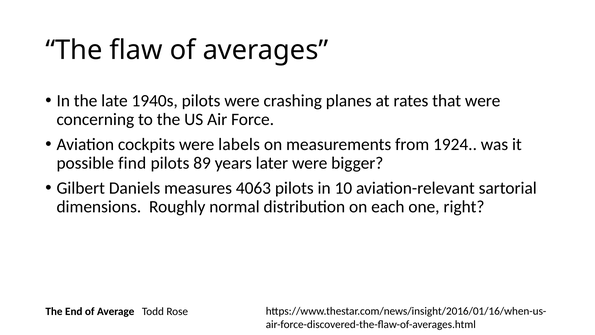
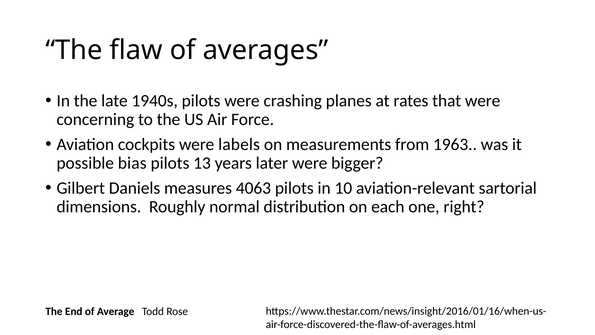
1924: 1924 -> 1963 (455, 144)
find: find -> bias (132, 163)
89: 89 -> 13 (202, 163)
